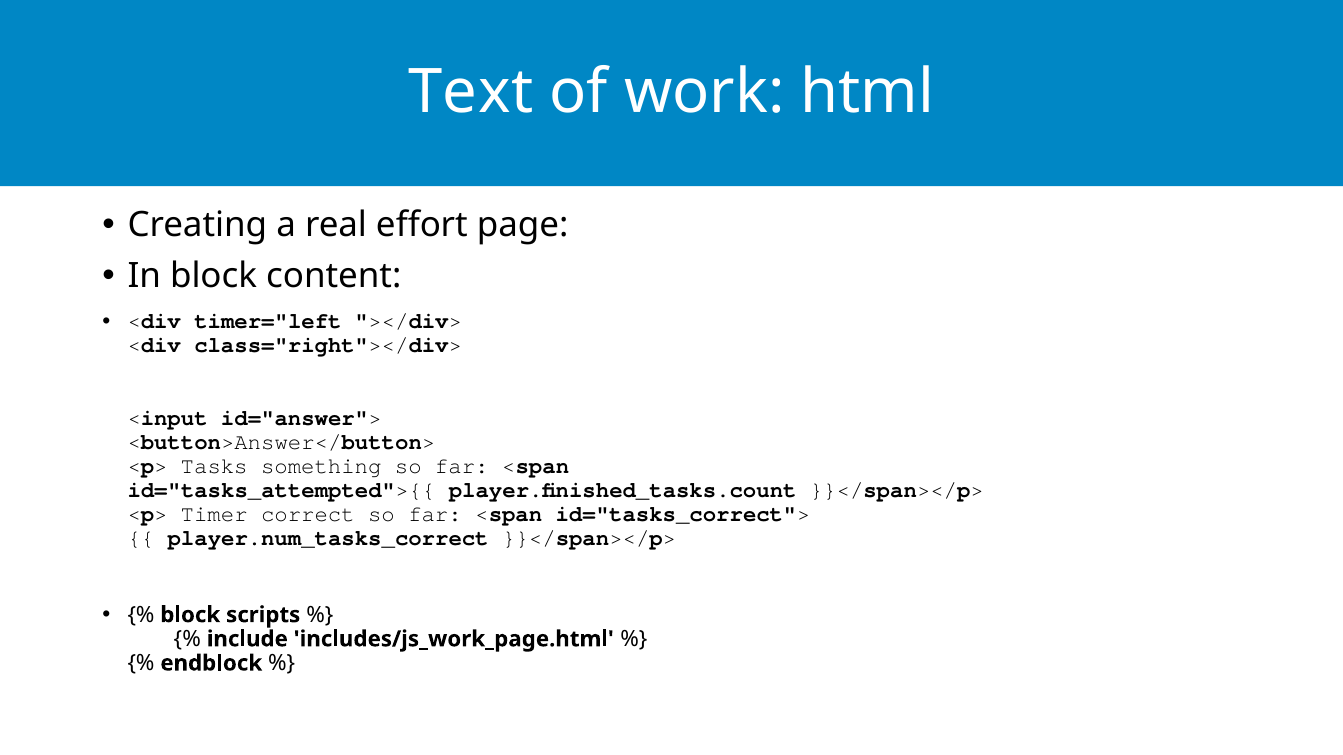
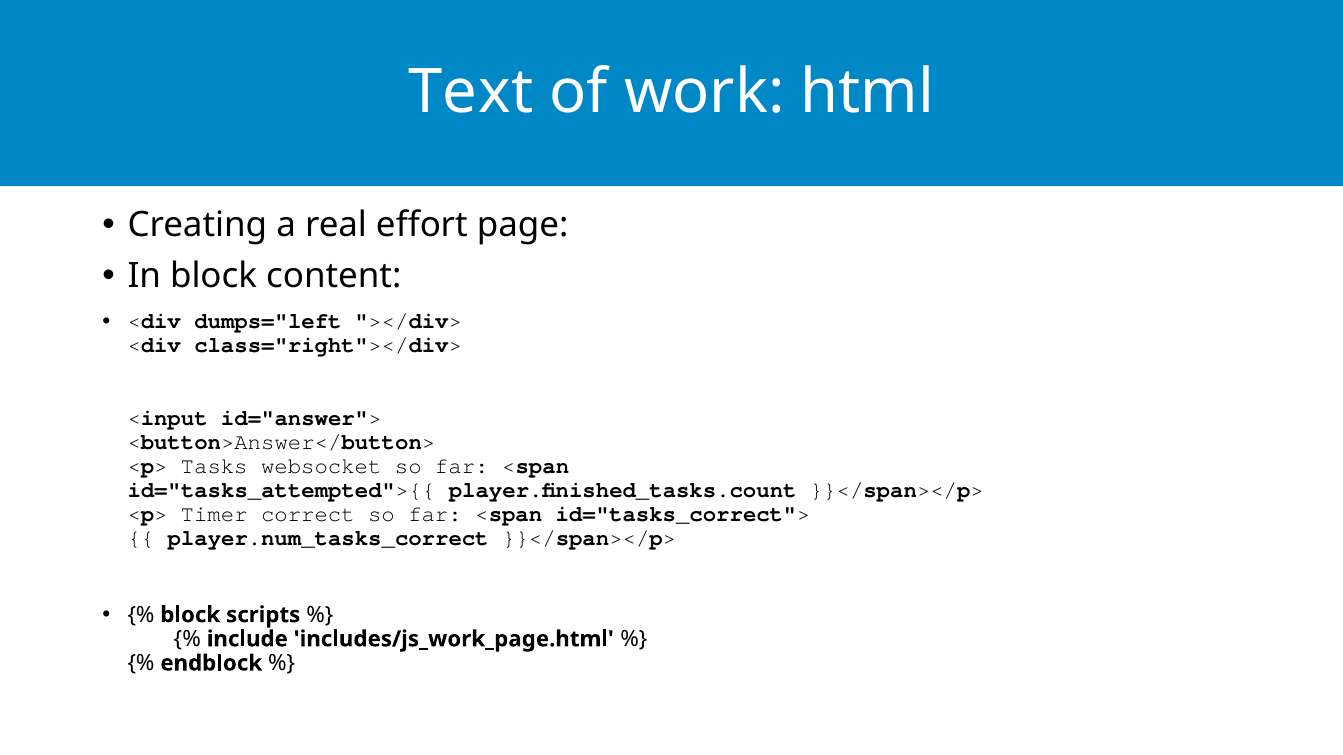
timer="left: timer="left -> dumps="left (268, 322)
something: something -> websocket (321, 466)
